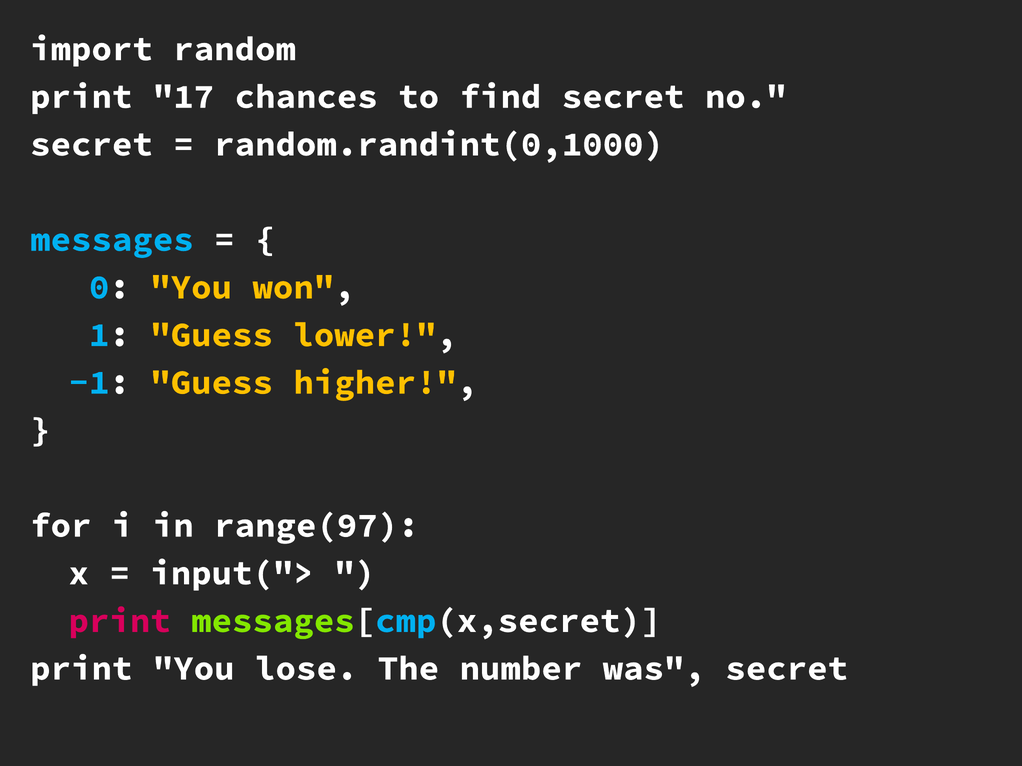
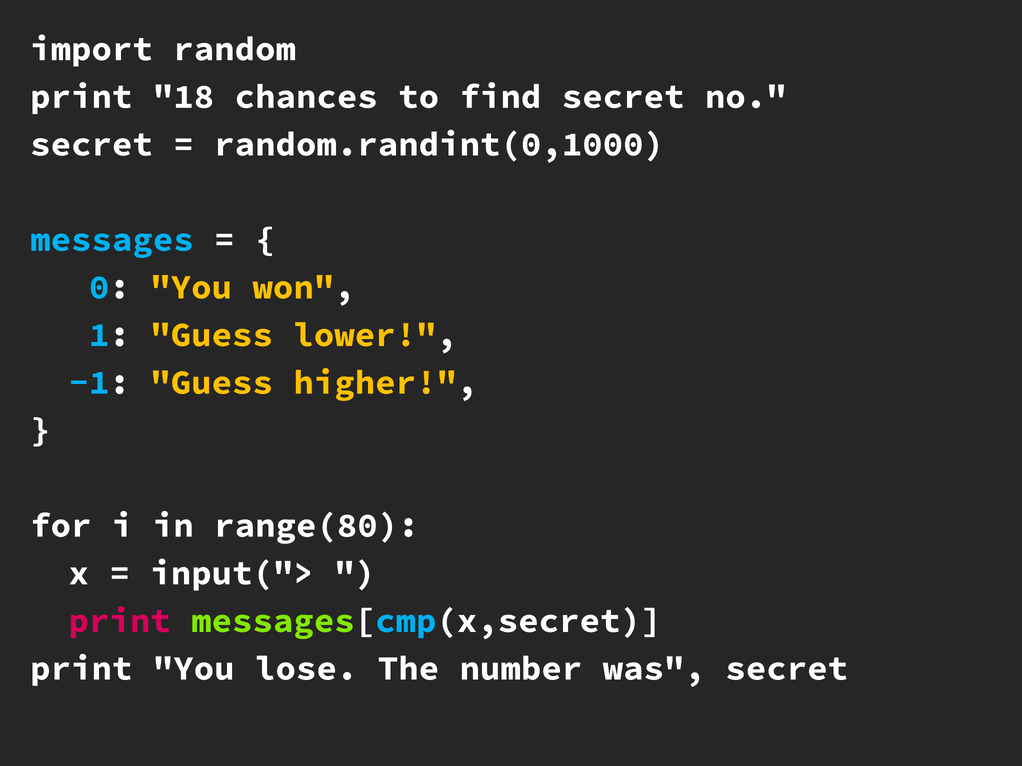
17: 17 -> 18 (183, 97)
range(97: range(97 -> range(80 (316, 526)
